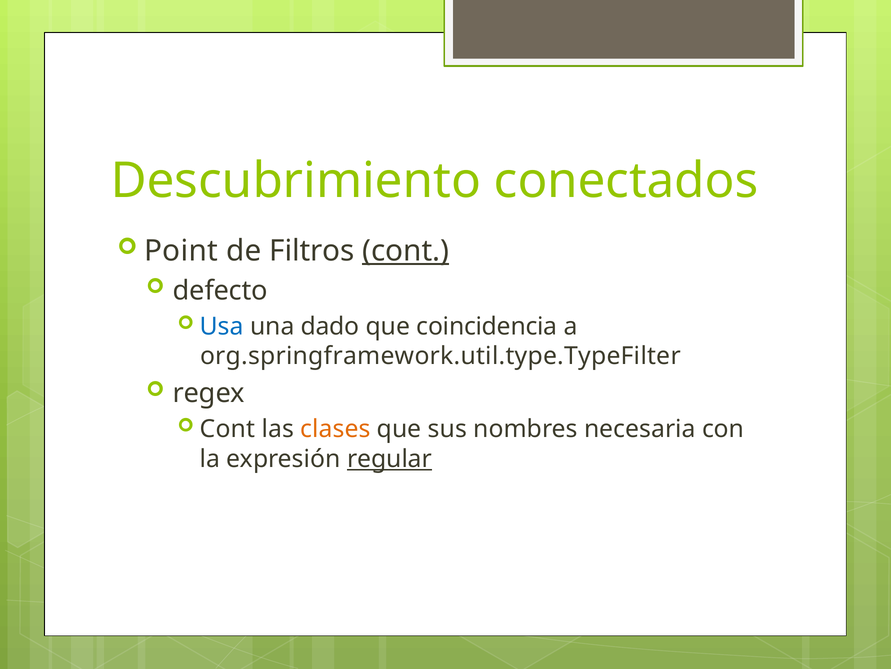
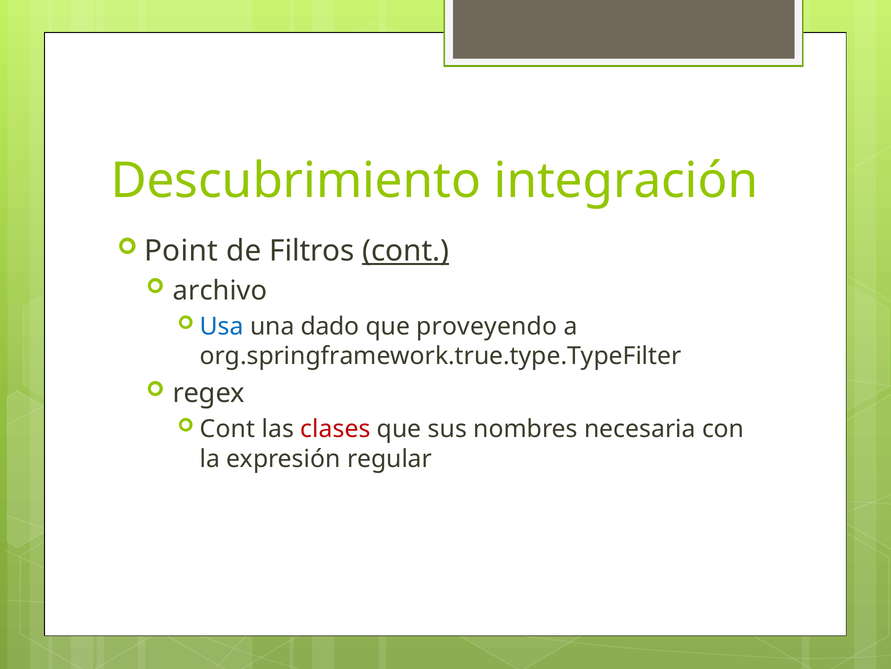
conectados: conectados -> integración (626, 181)
defecto: defecto -> archivo (220, 290)
coincidencia: coincidencia -> proveyendo (487, 326)
org.springframework.util.type.TypeFilter: org.springframework.util.type.TypeFilter -> org.springframework.true.type.TypeFilter (441, 356)
clases colour: orange -> red (335, 429)
regular underline: present -> none (390, 458)
